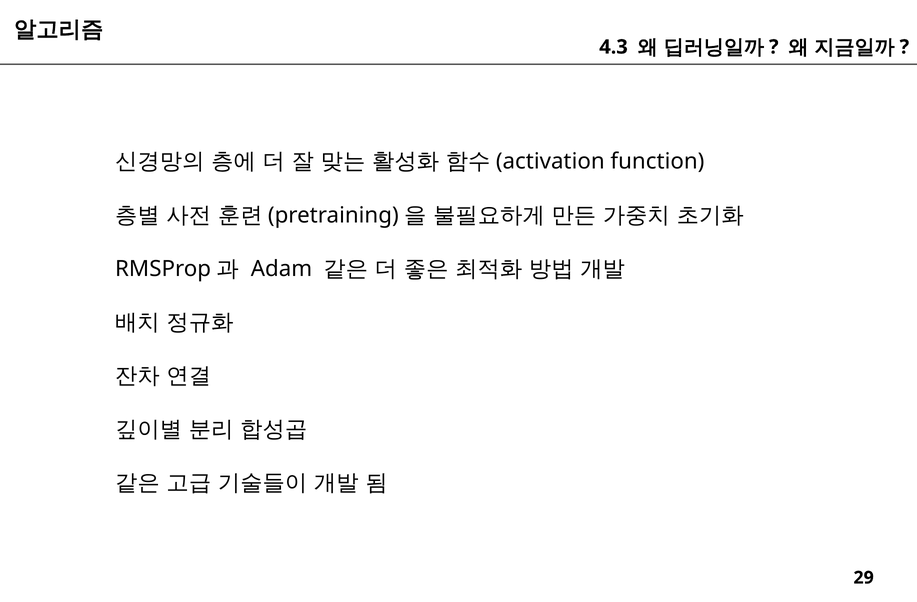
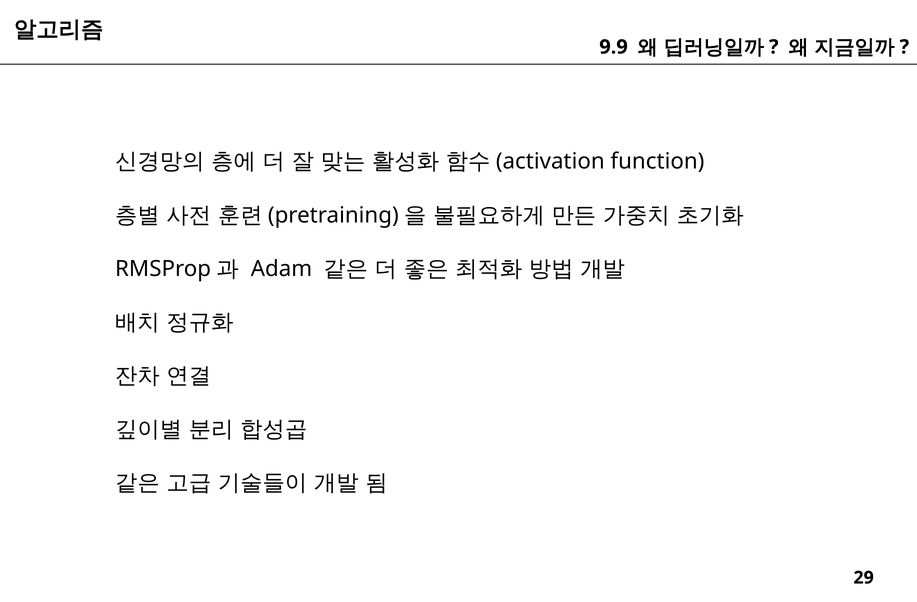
4.3: 4.3 -> 9.9 (614, 47)
